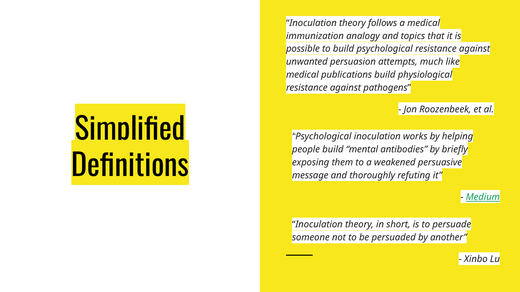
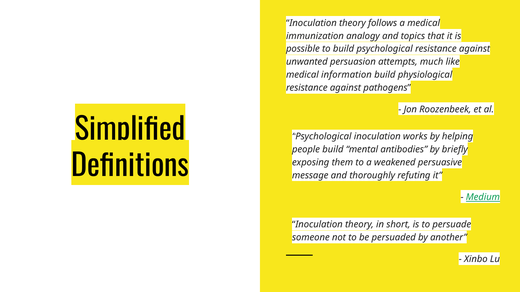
publications: publications -> information (346, 75)
